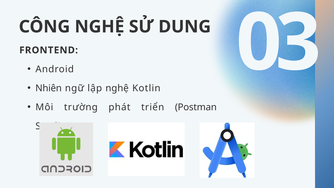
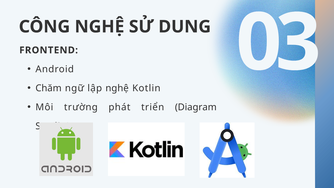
Nhiên: Nhiên -> Chăm (49, 88)
Postman: Postman -> Diagram (196, 107)
